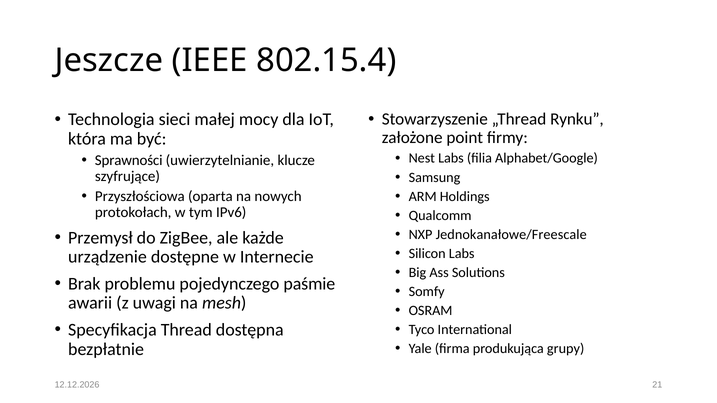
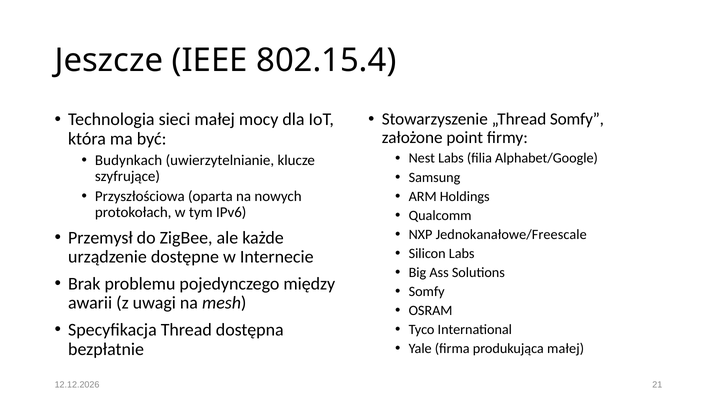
„Thread Rynku: Rynku -> Somfy (577, 119)
Sprawności: Sprawności -> Budynkach (129, 160)
paśmie: paśmie -> między (309, 284)
produkująca grupy: grupy -> małej (566, 349)
